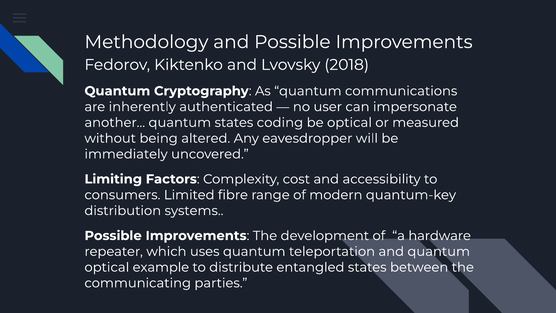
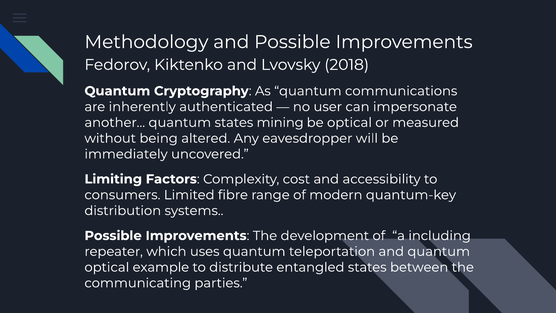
coding: coding -> mining (280, 122)
hardware: hardware -> including (440, 236)
